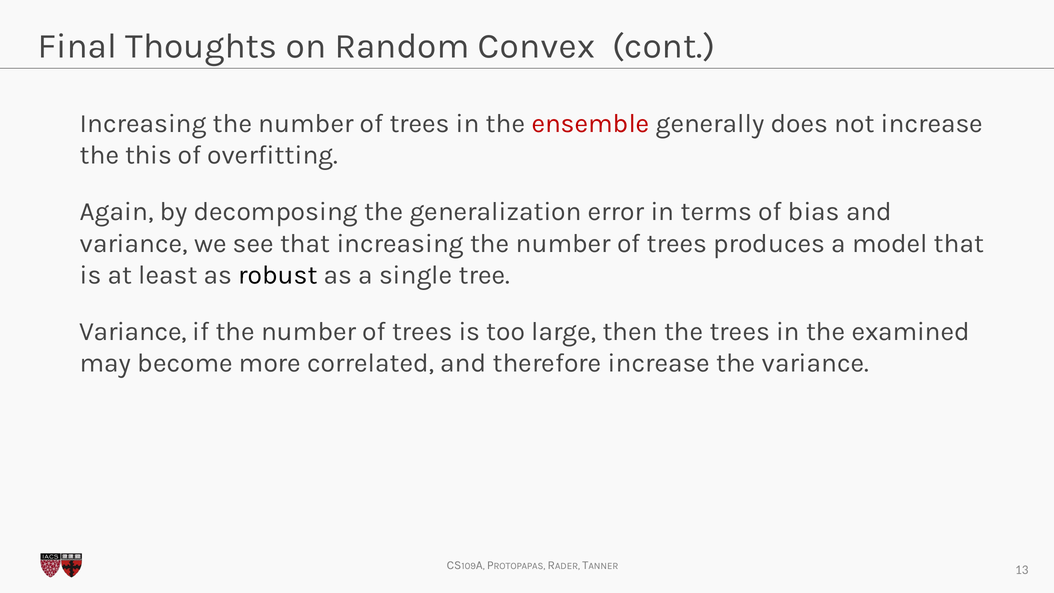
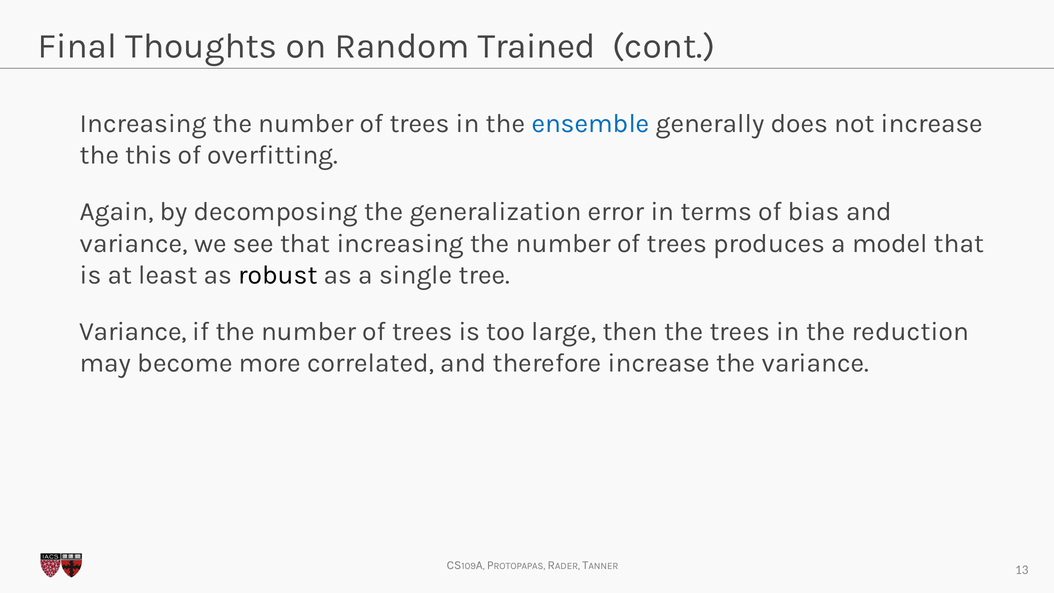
Convex: Convex -> Trained (537, 46)
ensemble colour: red -> blue (590, 123)
examined: examined -> reduction (911, 332)
